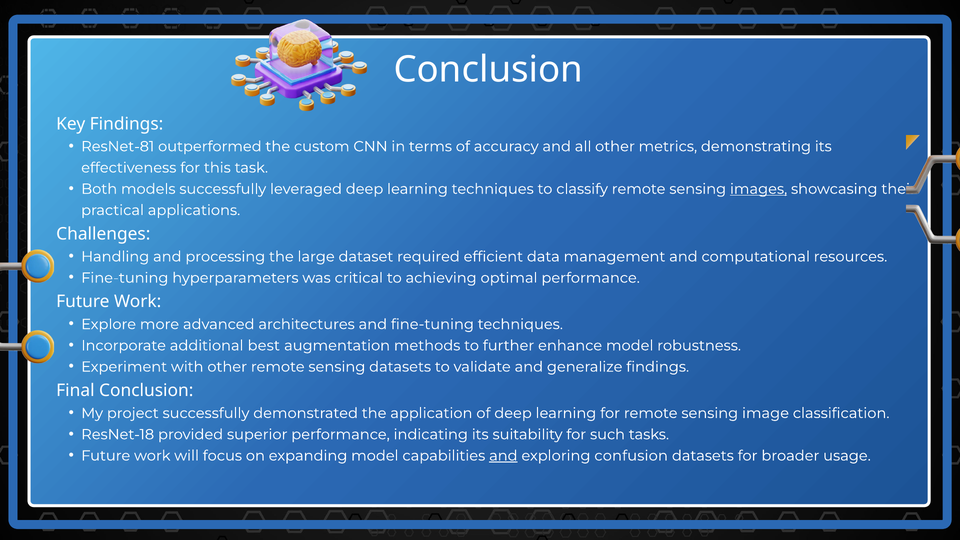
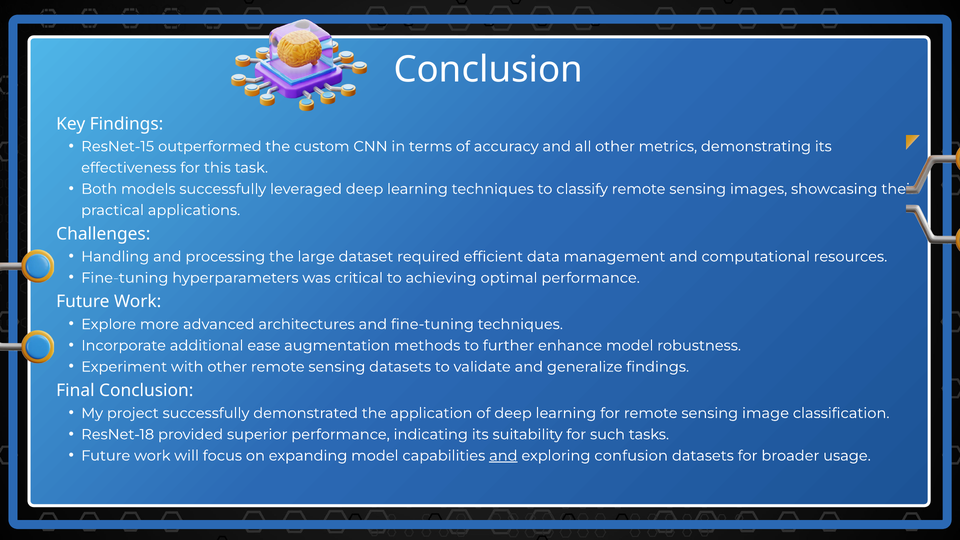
ResNet-81: ResNet-81 -> ResNet-15 (118, 146)
images underline: present -> none (759, 189)
best: best -> ease (264, 346)
